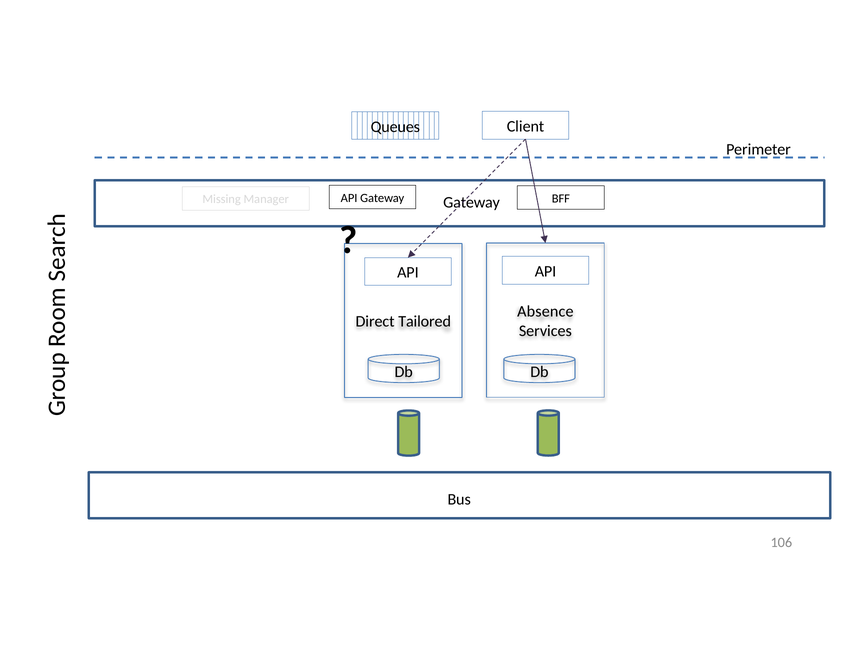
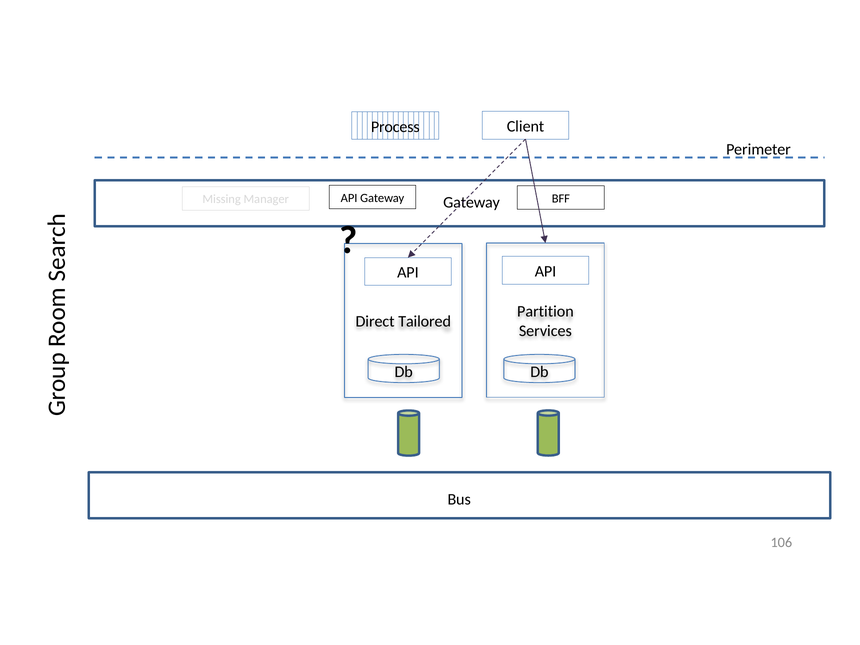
Queues: Queues -> Process (395, 127)
Absence: Absence -> Partition (545, 312)
